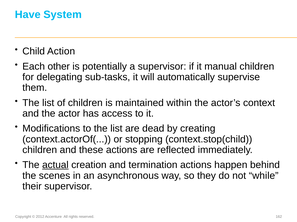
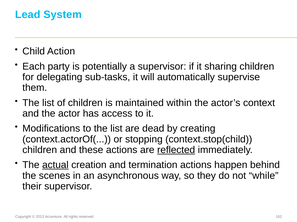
Have: Have -> Lead (28, 15)
other: other -> party (59, 67)
manual: manual -> sharing (221, 67)
reflected underline: none -> present (176, 150)
